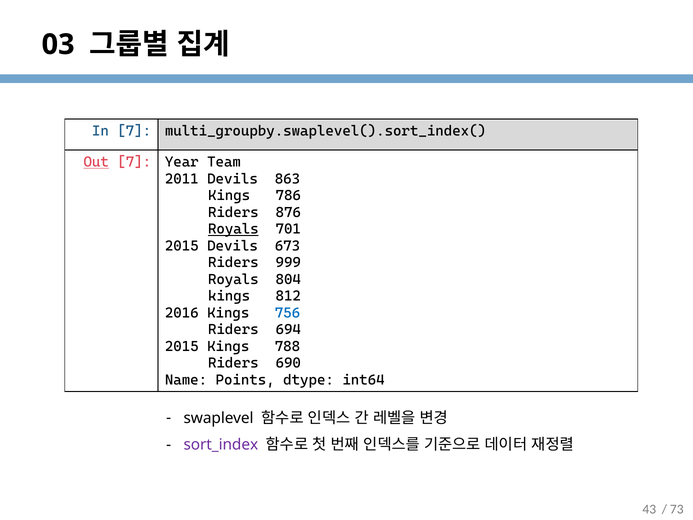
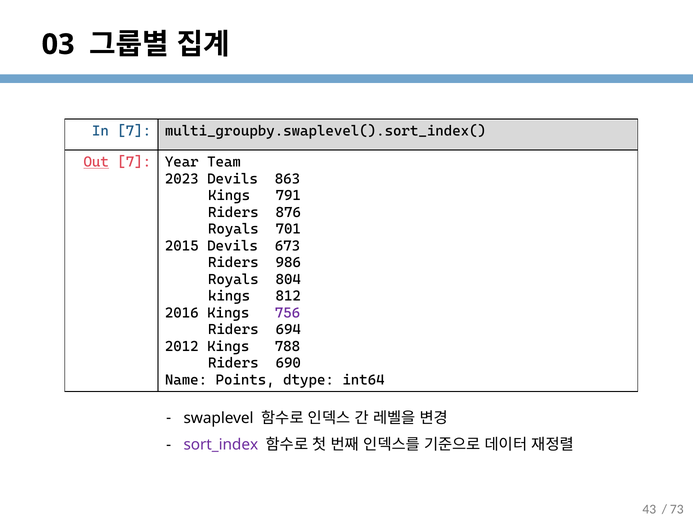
2011: 2011 -> 2023 (182, 179)
786: 786 -> 791 (288, 196)
Royals underline: present -> none (233, 229)
999: 999 -> 986 (288, 263)
756 colour: blue -> purple (287, 313)
2015: 2015 -> 2012 (182, 346)
